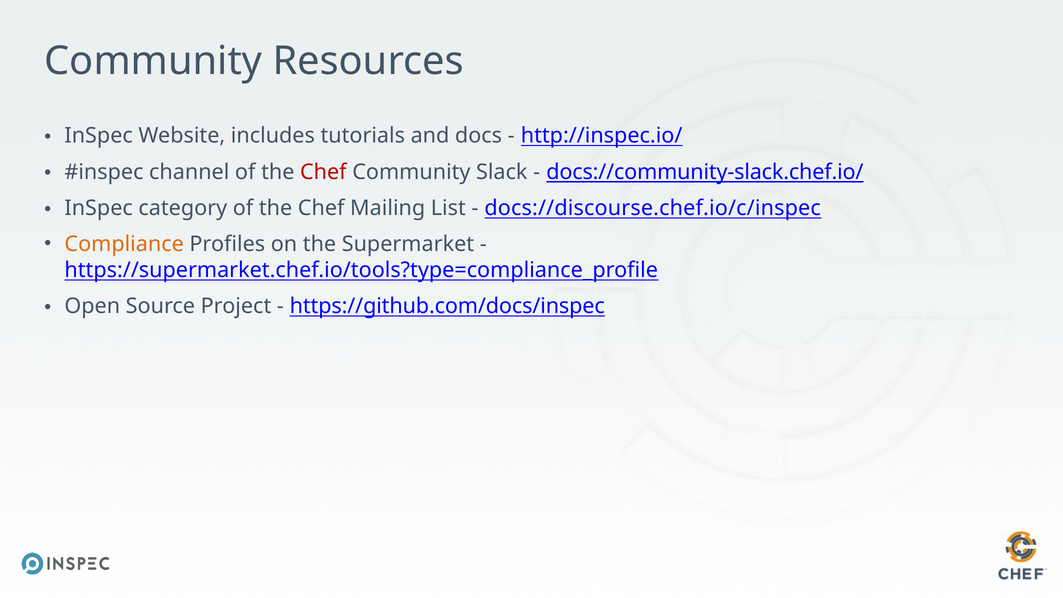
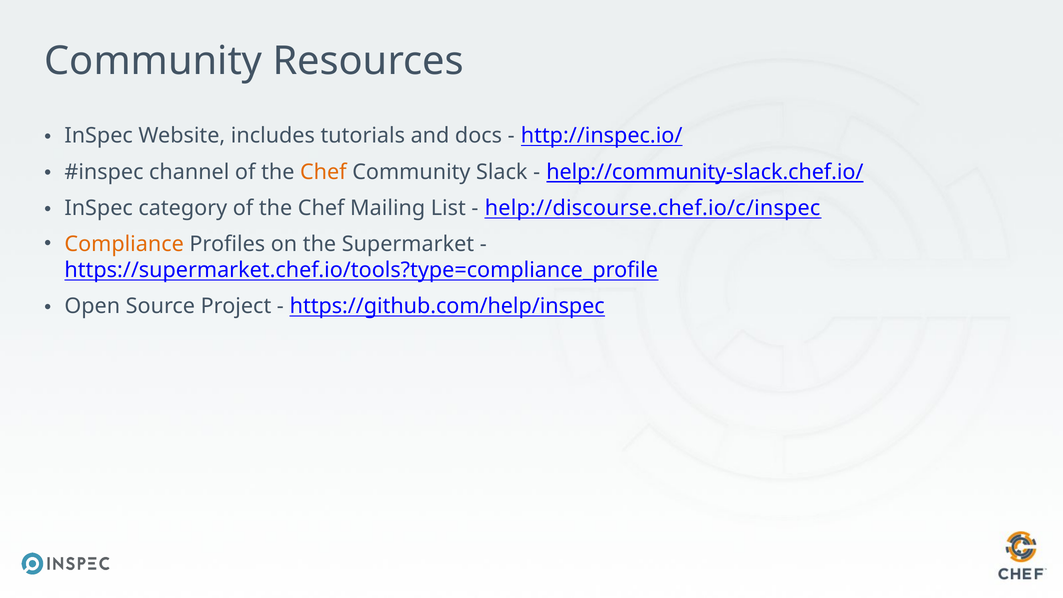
Chef colour: red -> orange (323, 172)
docs://community-slack.chef.io/: docs://community-slack.chef.io/ -> help://community-slack.chef.io/ (705, 172)
docs://discourse.chef.io/c/inspec: docs://discourse.chef.io/c/inspec -> help://discourse.chef.io/c/inspec (653, 208)
https://github.com/docs/inspec: https://github.com/docs/inspec -> https://github.com/help/inspec (447, 306)
